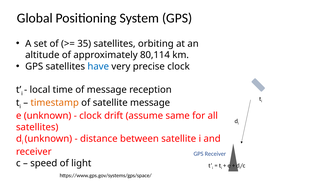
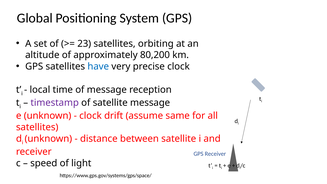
35: 35 -> 23 (84, 44)
80,114: 80,114 -> 80,200 (155, 55)
timestamp colour: orange -> purple (55, 103)
